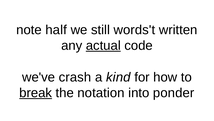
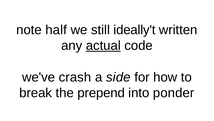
words't: words't -> ideally't (134, 30)
kind: kind -> side (118, 77)
break underline: present -> none (36, 92)
notation: notation -> prepend (101, 92)
